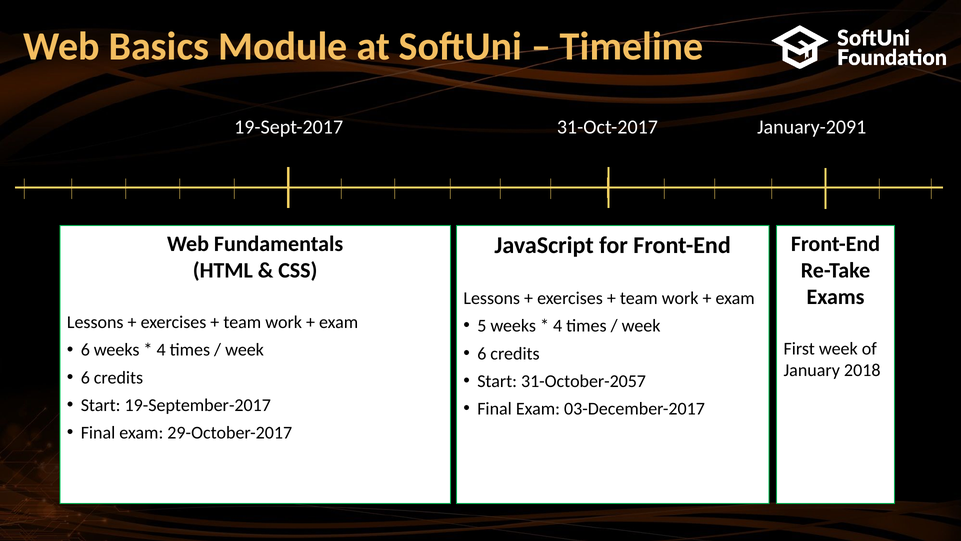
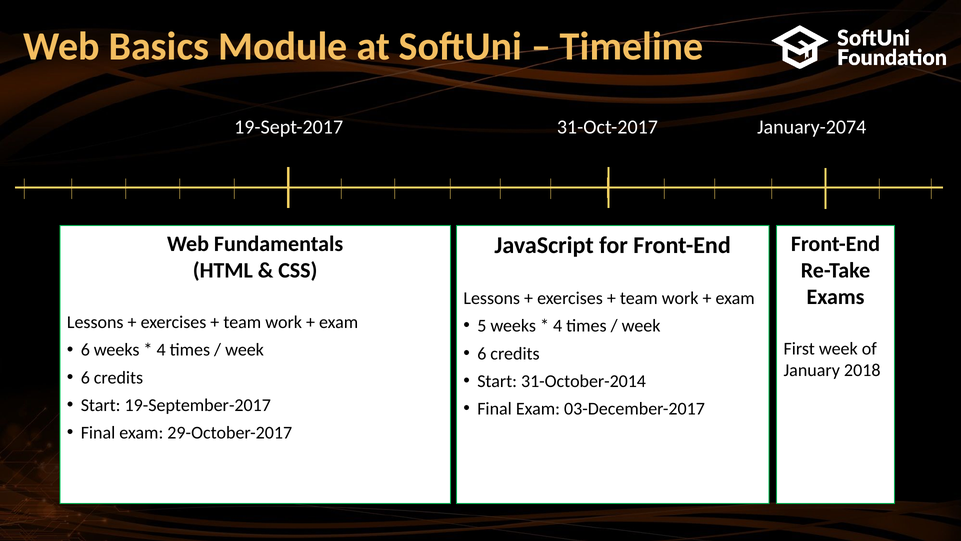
January-2091: January-2091 -> January-2074 (812, 127)
31-October-2057: 31-October-2057 -> 31-October-2014 (584, 381)
